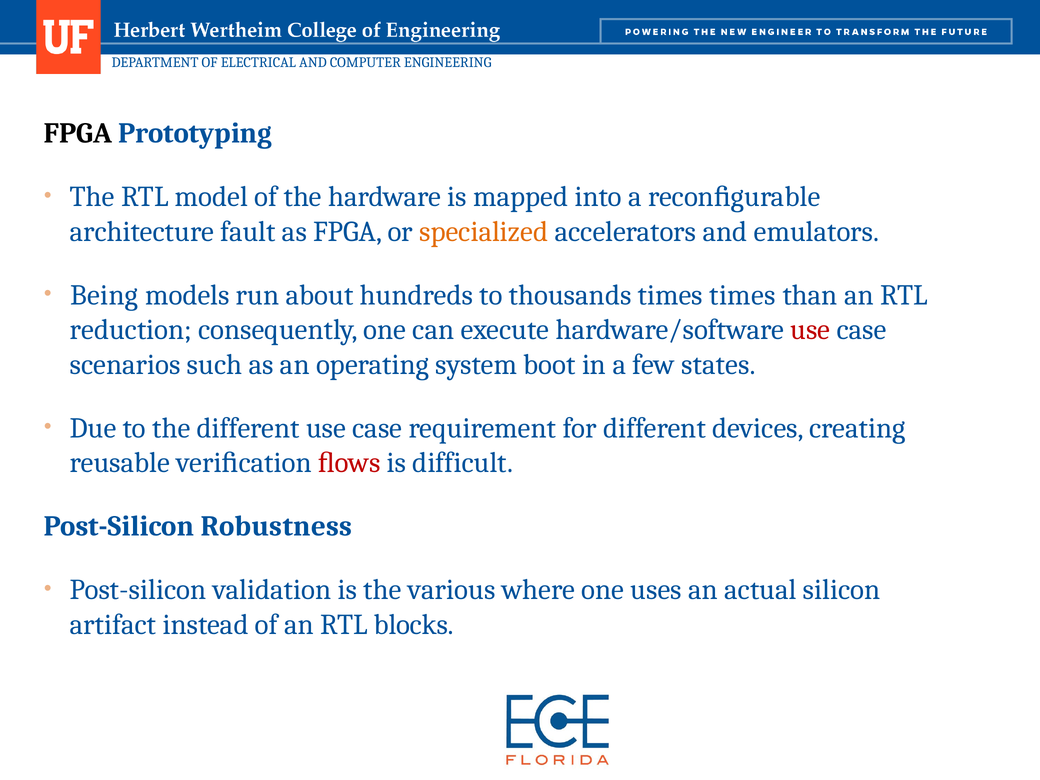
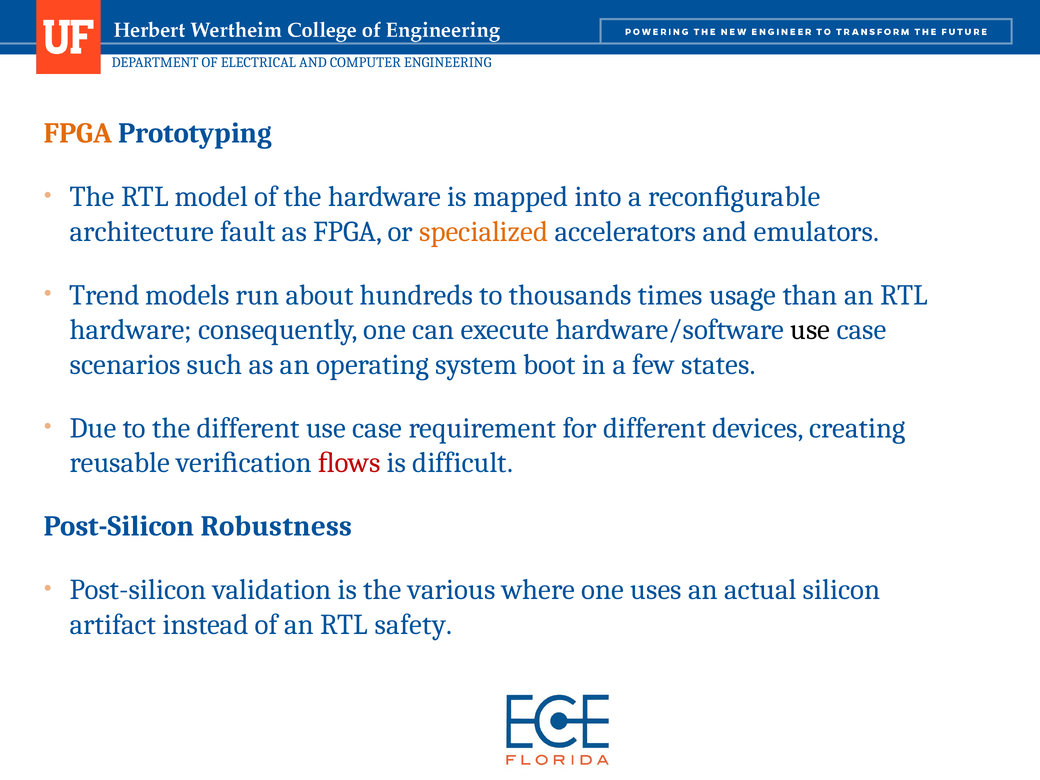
FPGA colour: black -> orange (78, 133)
Being: Being -> Trend (104, 295)
times times: times -> usage (743, 295)
reduction: reduction -> hardware (131, 330)
use colour: red -> black (810, 330)
blocks: blocks -> safety (413, 625)
